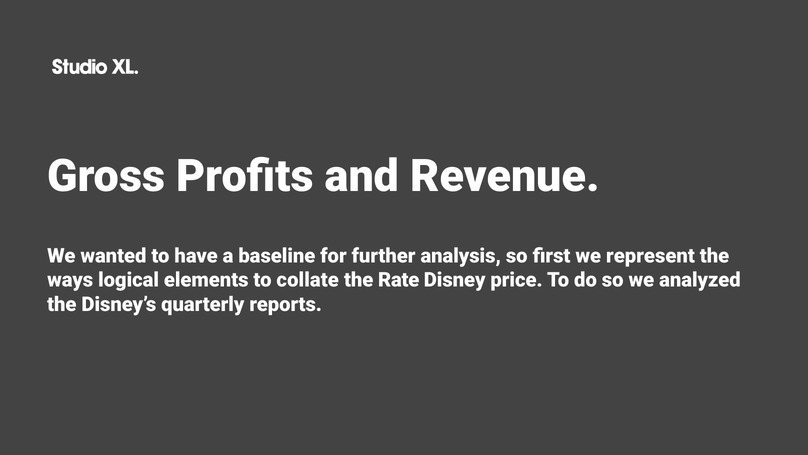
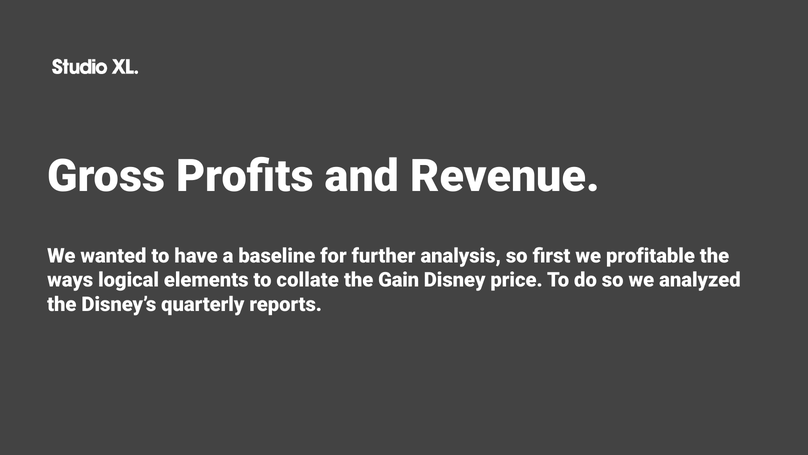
represent: represent -> profitable (650, 256)
Rate: Rate -> Gain (399, 280)
